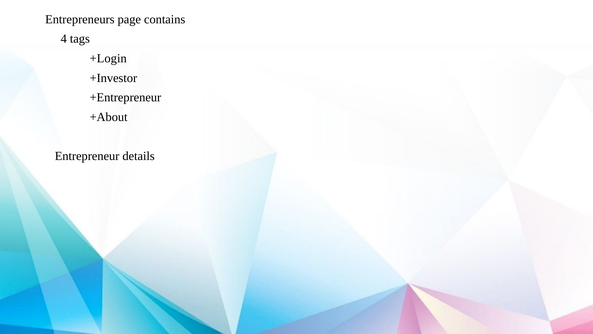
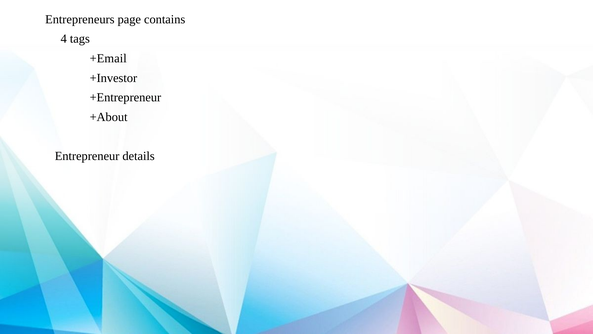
+Login: +Login -> +Email (108, 58)
